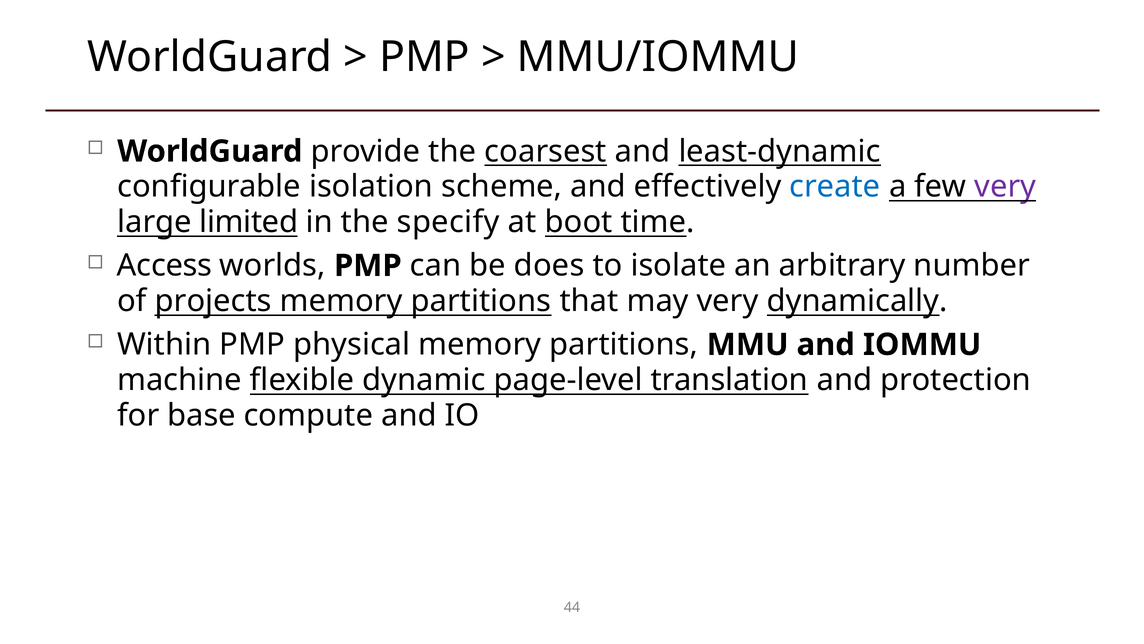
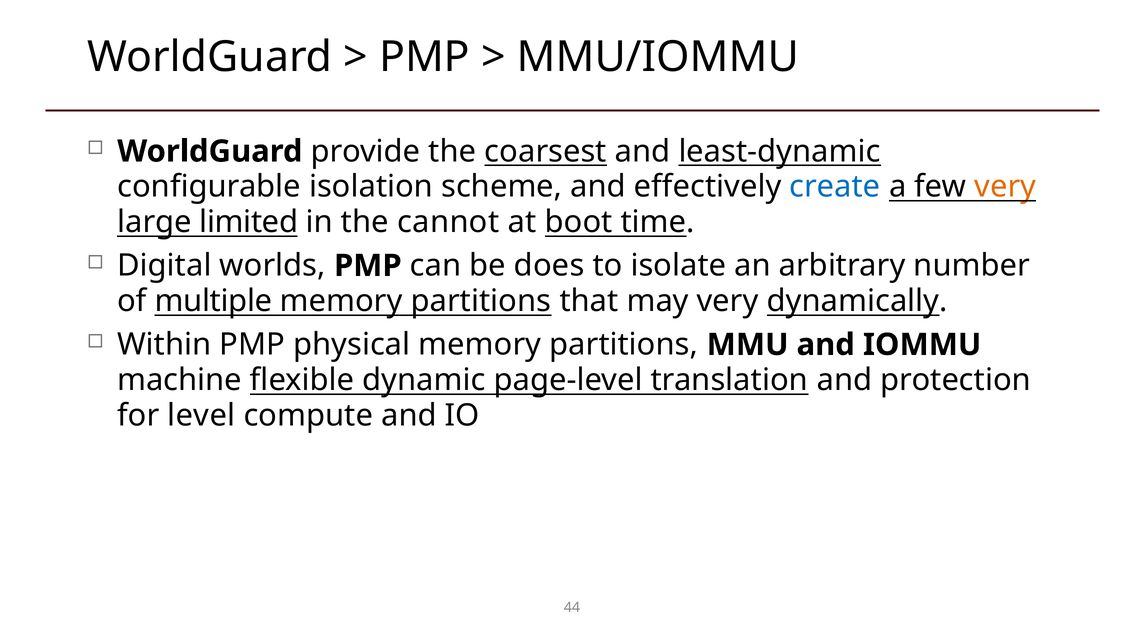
very colour: purple -> orange (1005, 187)
specify: specify -> cannot (448, 222)
Access: Access -> Digital (164, 266)
projects: projects -> multiple (213, 301)
base: base -> level (201, 415)
